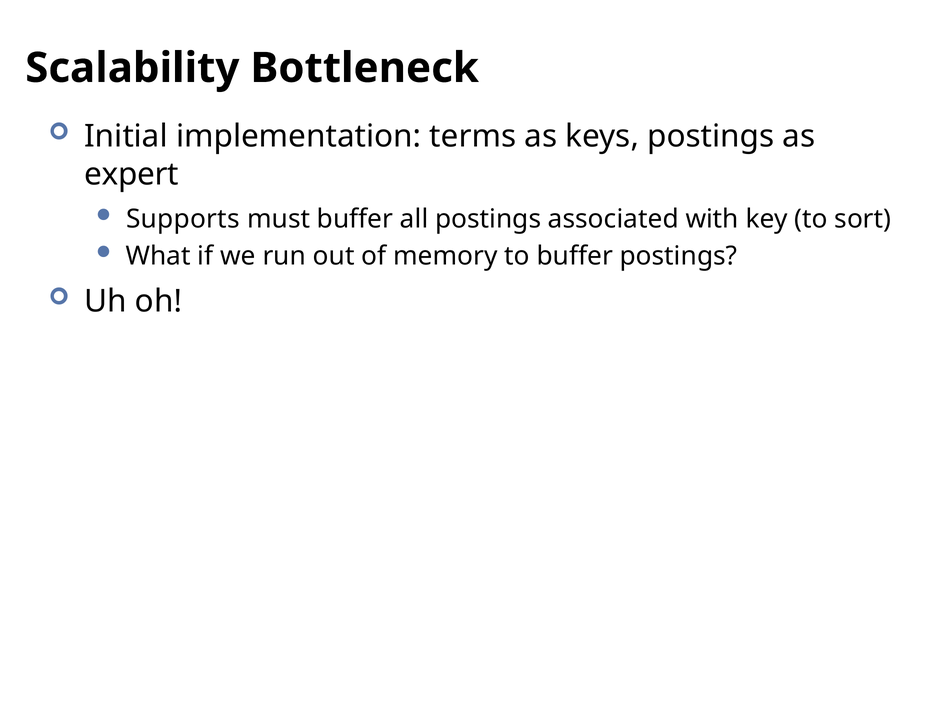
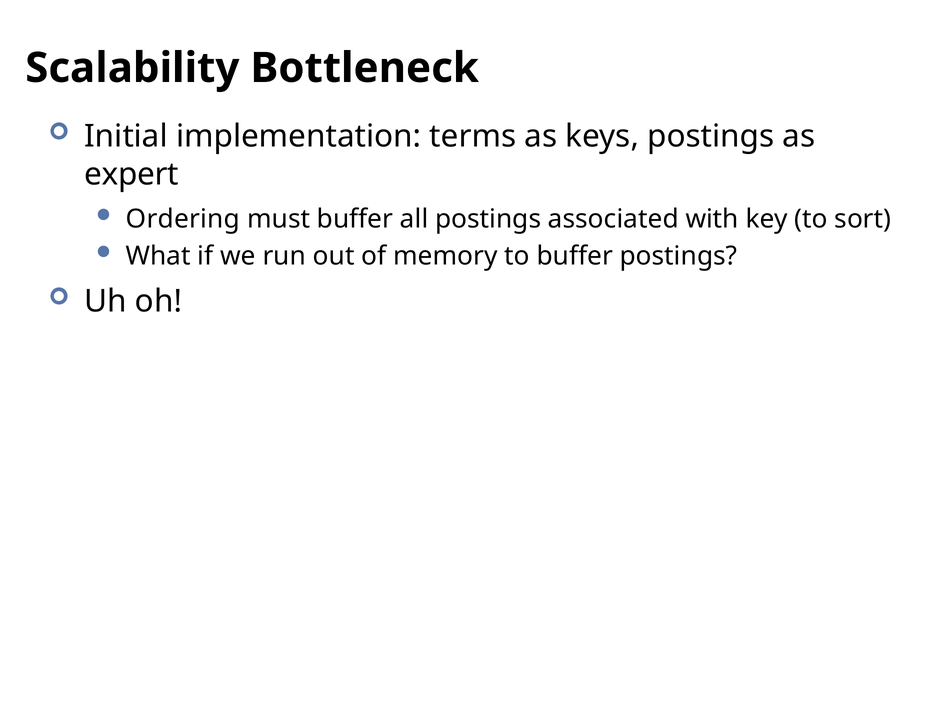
Supports: Supports -> Ordering (183, 219)
